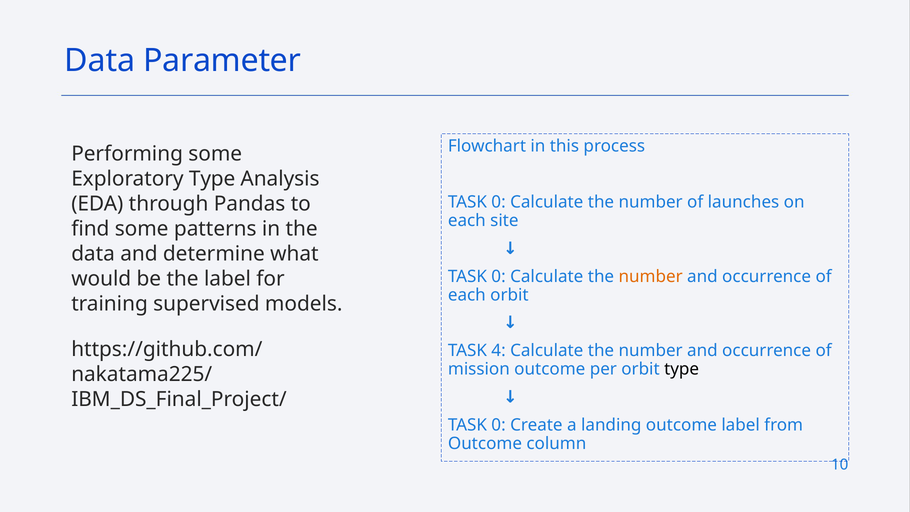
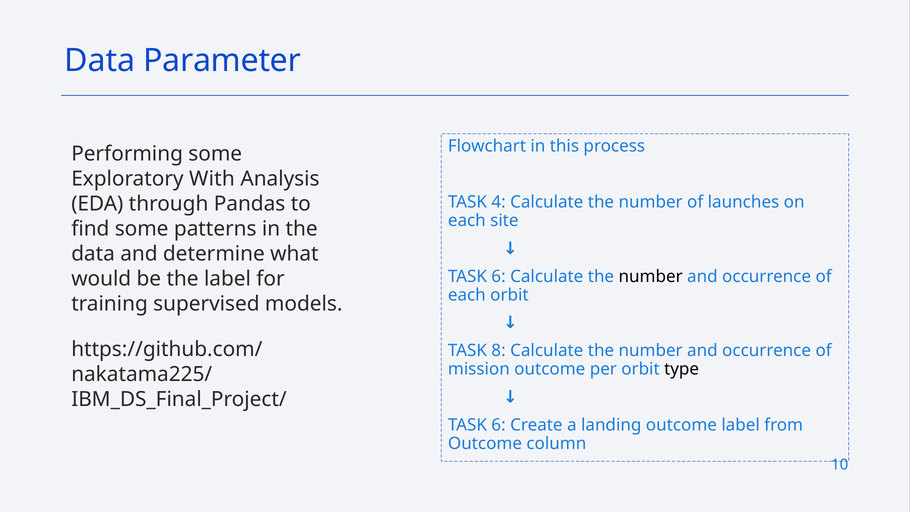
Exploratory Type: Type -> With (212, 179)
0: 0 -> 4 (499, 202)
0: 0 -> 6 (499, 276)
number colour: orange -> black (651, 276)
4: 4 -> 8 (499, 351)
0: 0 -> 6 (499, 425)
